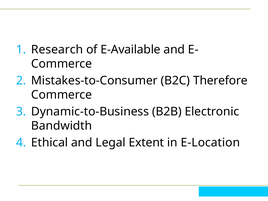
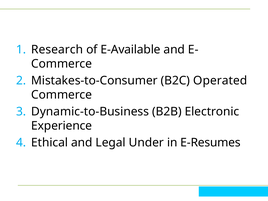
Therefore: Therefore -> Operated (220, 81)
Bandwidth: Bandwidth -> Experience (62, 126)
Extent: Extent -> Under (146, 143)
E-Location: E-Location -> E-Resumes (211, 143)
